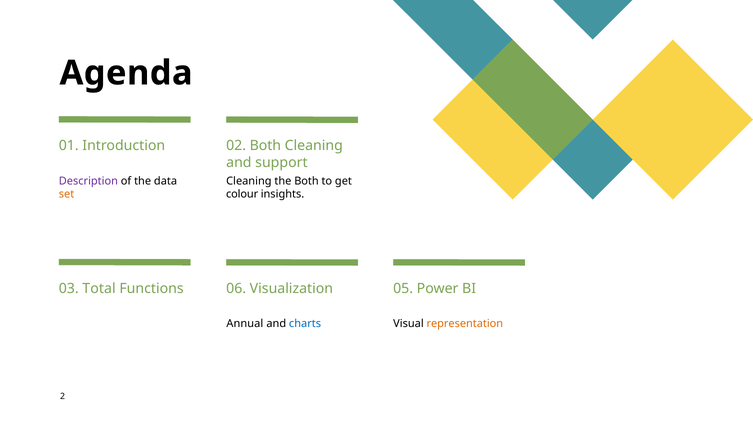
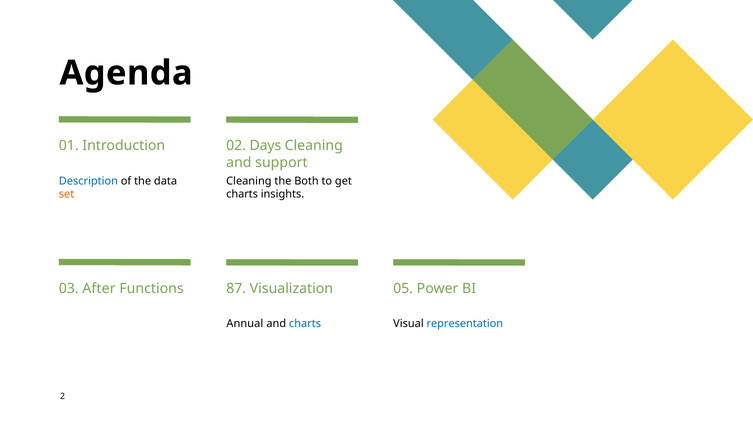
02 Both: Both -> Days (265, 146)
Description colour: purple -> blue (88, 181)
colour: colour -> charts (242, 195)
Total: Total -> After (99, 289)
06: 06 -> 87 (236, 289)
representation colour: orange -> blue (465, 324)
